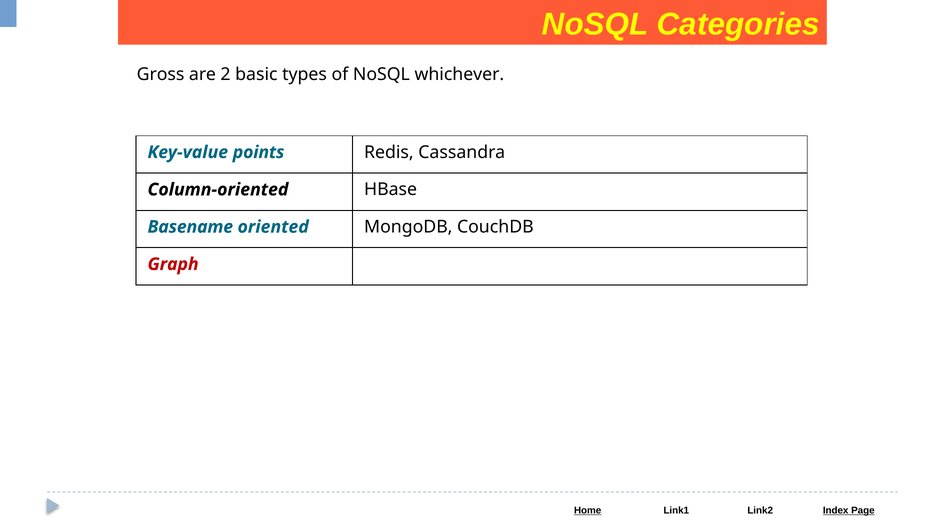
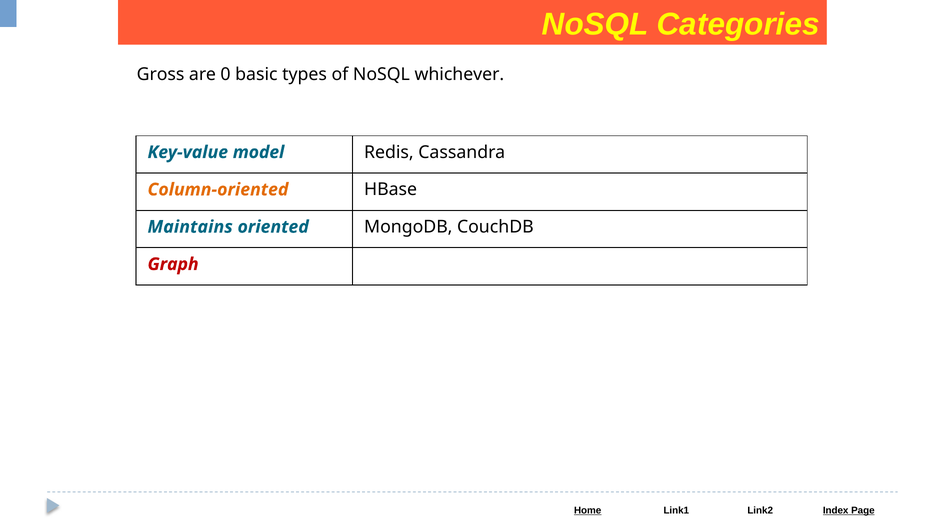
2: 2 -> 0 (225, 74)
points: points -> model (259, 152)
Column-oriented colour: black -> orange (218, 190)
Basename: Basename -> Maintains (190, 227)
